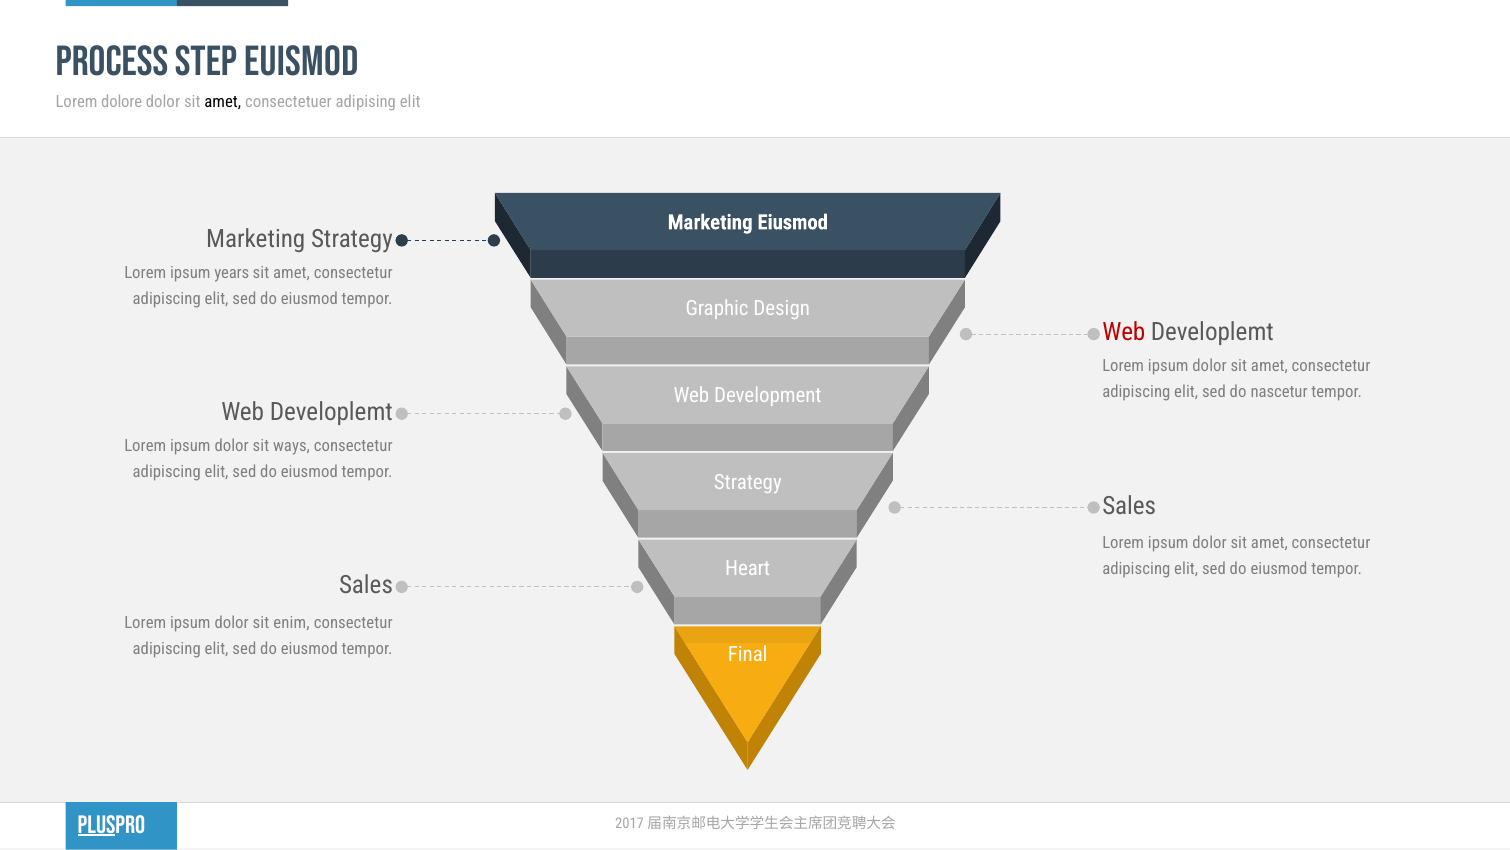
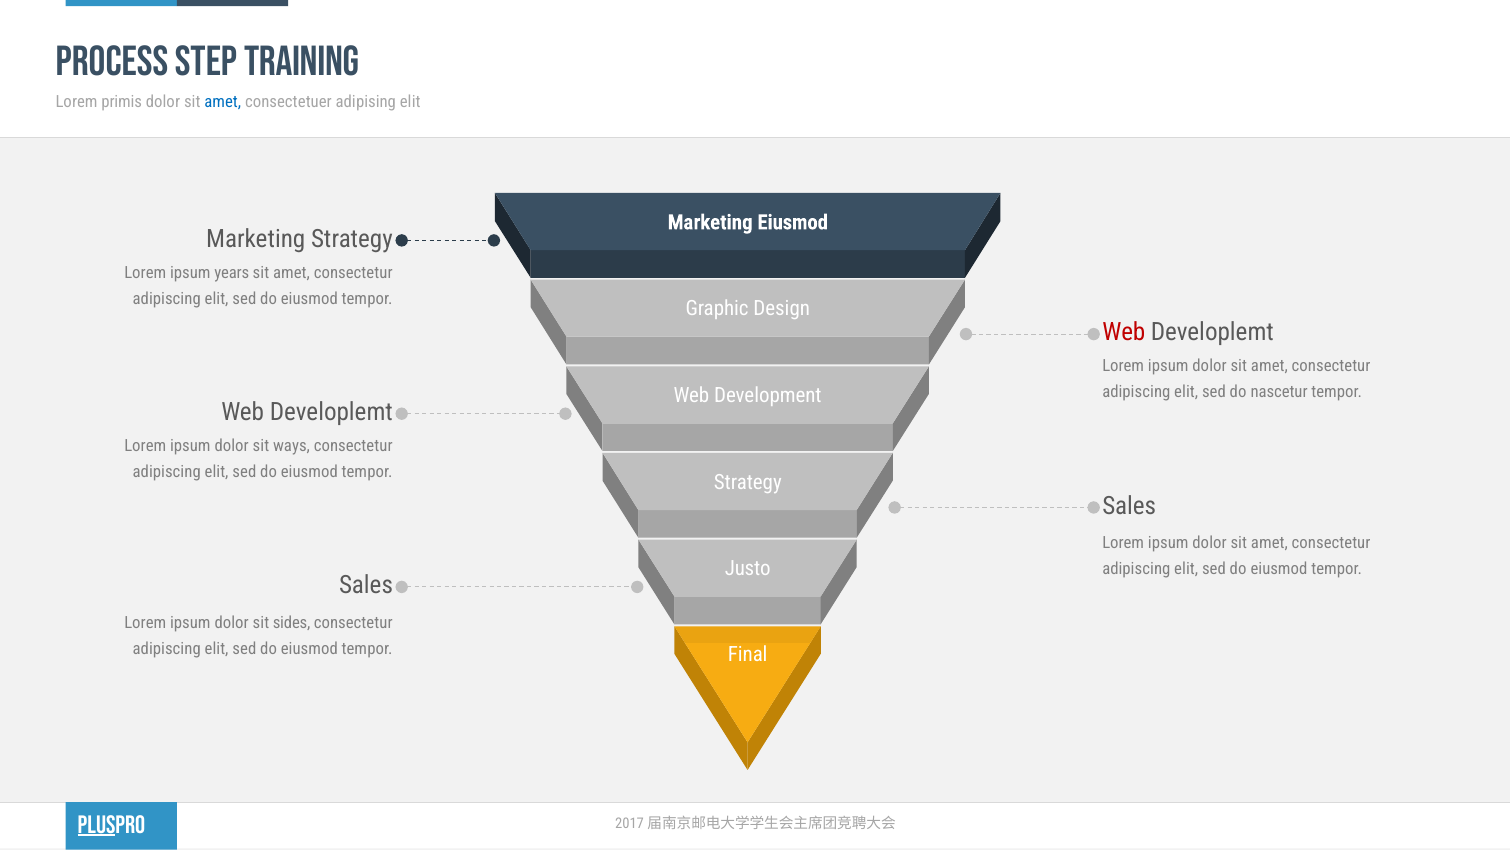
euismod: euismod -> training (302, 61)
dolore: dolore -> primis (122, 102)
amet colour: black -> blue (223, 102)
Heart: Heart -> Justo (748, 569)
enim: enim -> sides (292, 622)
